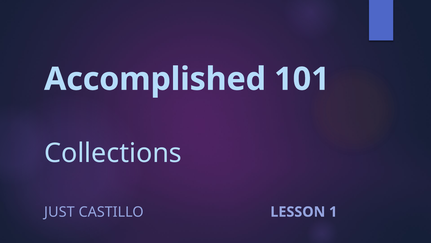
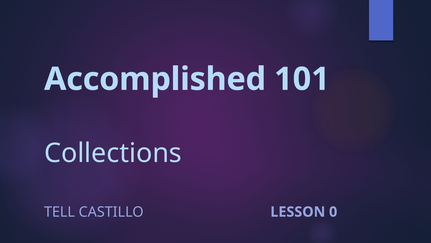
JUST: JUST -> TELL (59, 211)
1: 1 -> 0 (333, 211)
